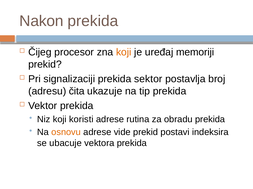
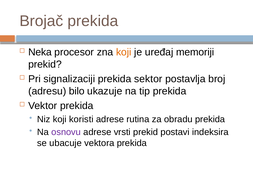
Nakon: Nakon -> Brojač (41, 21)
Čijeg: Čijeg -> Neka (40, 52)
čita: čita -> bilo (77, 92)
osnovu colour: orange -> purple (66, 133)
vide: vide -> vrsti (122, 133)
